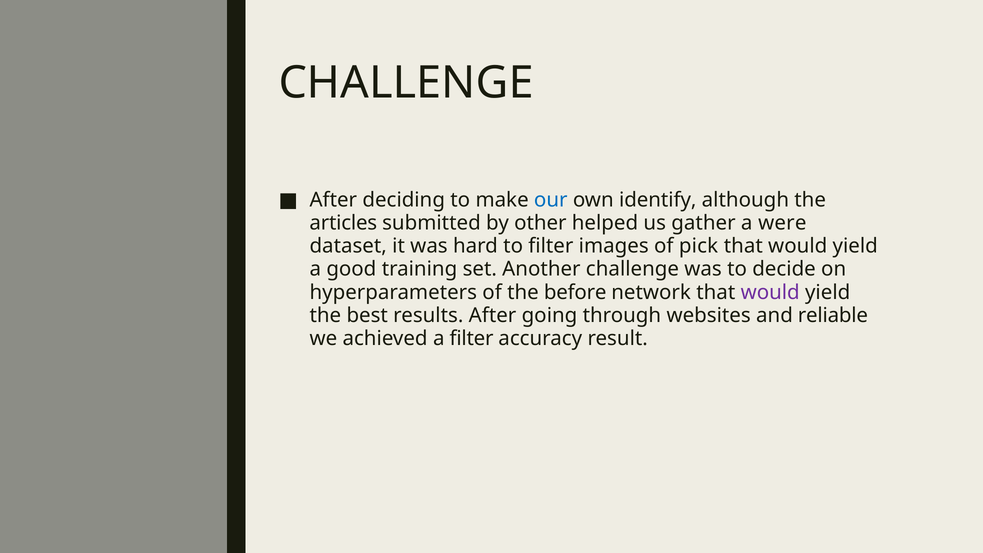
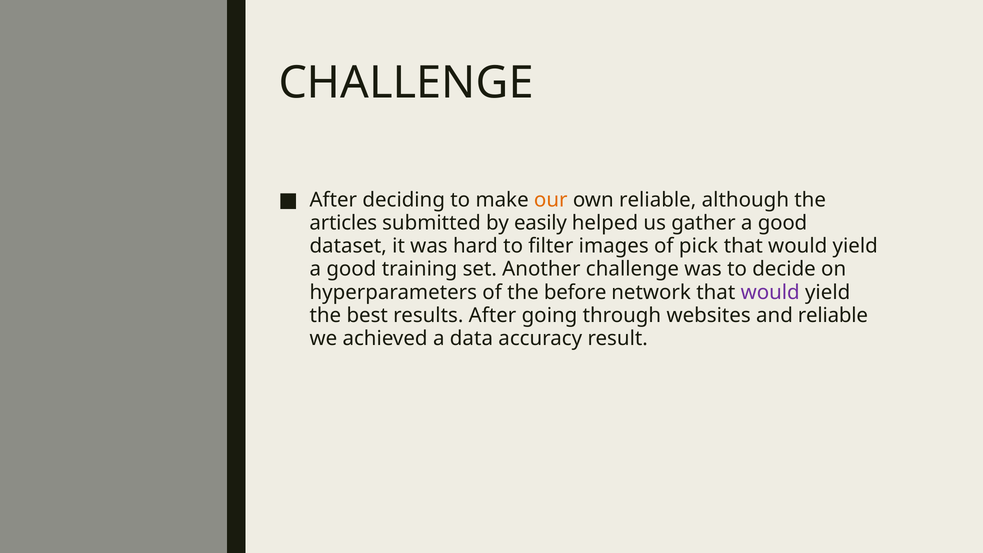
our colour: blue -> orange (551, 200)
own identify: identify -> reliable (658, 200)
other: other -> easily (540, 223)
gather a were: were -> good (782, 223)
a filter: filter -> data (471, 339)
